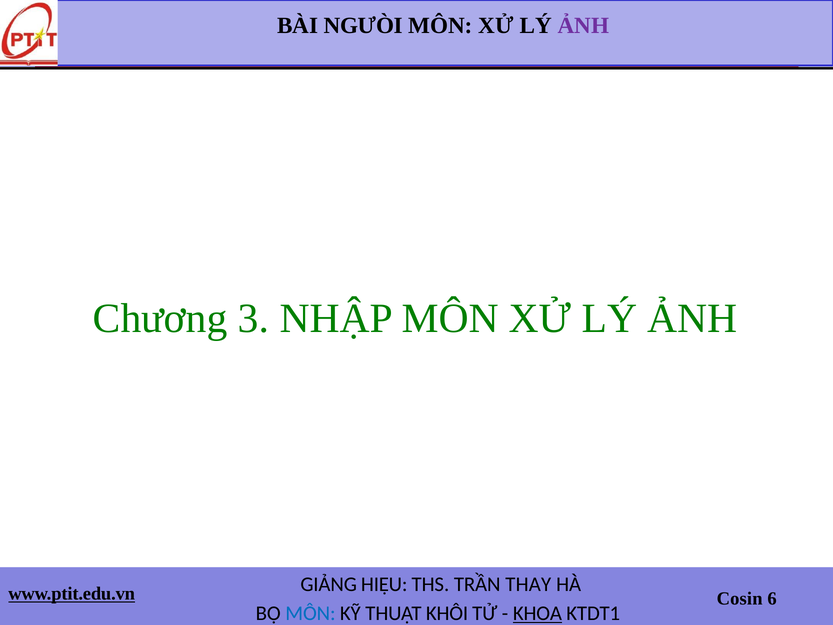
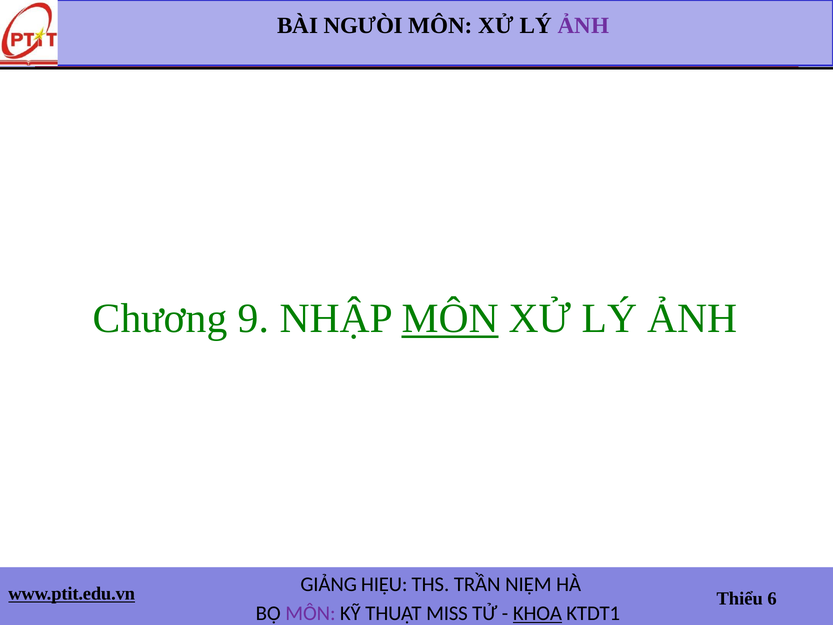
3: 3 -> 9 (254, 319)
MÔN underline: none -> present (450, 319)
THAY: THAY -> NIỆM (528, 584)
Cosin: Cosin -> Thiểu (740, 598)
MÔN colour: blue -> purple (310, 613)
KHÔI: KHÔI -> MISS (447, 613)
